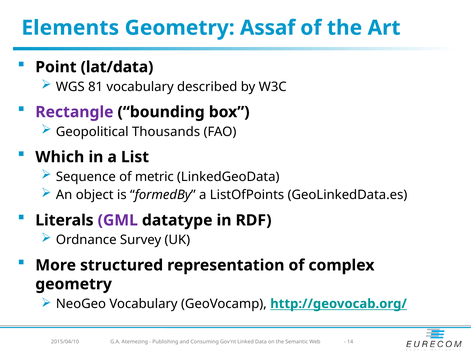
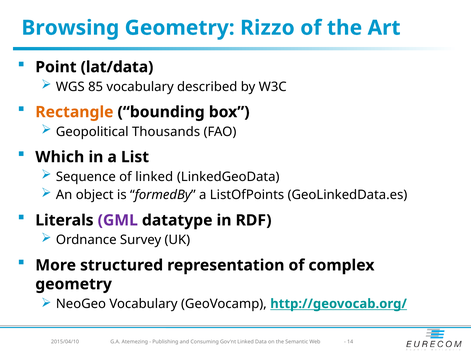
Elements: Elements -> Browsing (70, 28)
Assaf: Assaf -> Rizzo (267, 28)
81: 81 -> 85 (96, 87)
Rectangle colour: purple -> orange (74, 112)
of metric: metric -> linked (154, 177)
